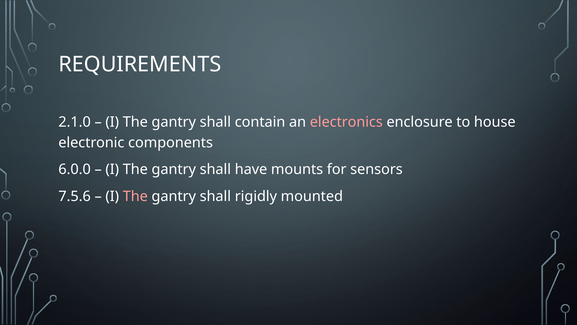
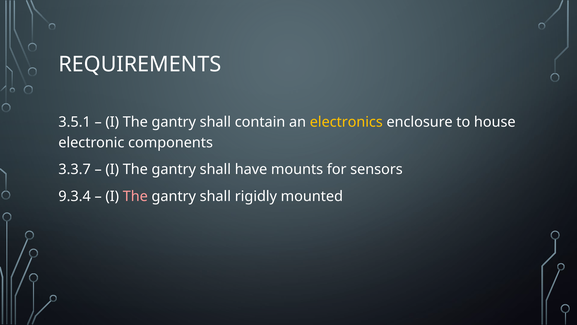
2.1.0: 2.1.0 -> 3.5.1 (75, 122)
electronics colour: pink -> yellow (346, 122)
6.0.0: 6.0.0 -> 3.3.7 (75, 169)
7.5.6: 7.5.6 -> 9.3.4 (75, 196)
